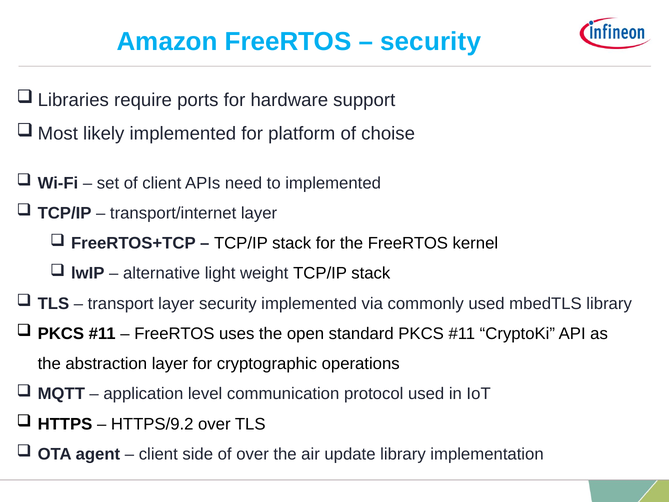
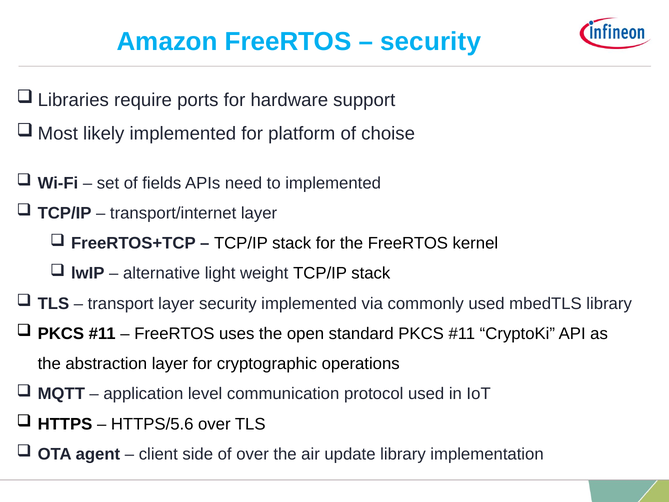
of client: client -> fields (162, 183)
HTTPS/9.2: HTTPS/9.2 -> HTTPS/5.6 (152, 424)
